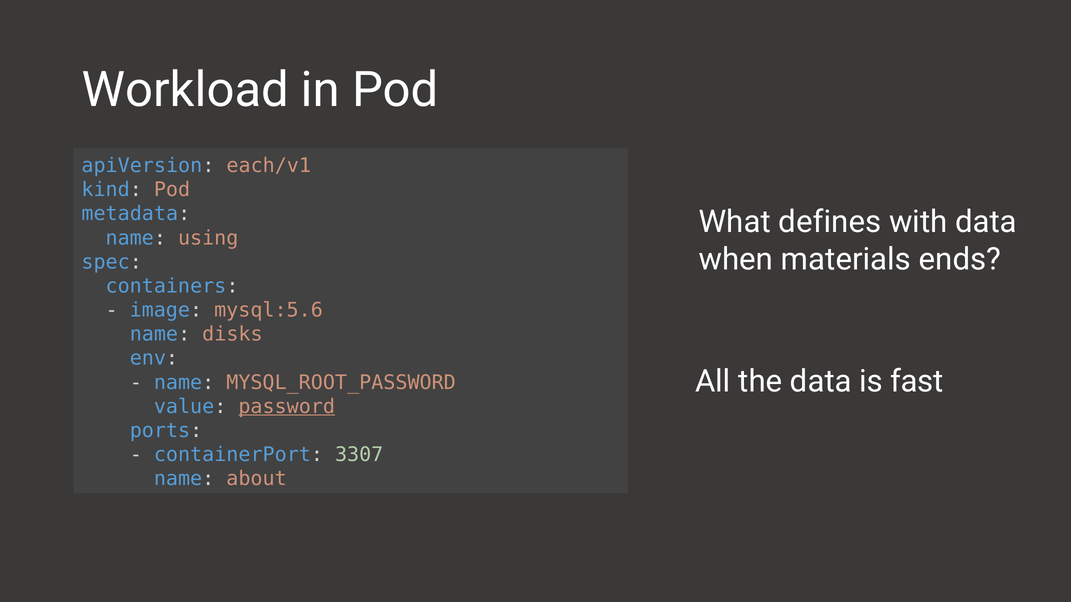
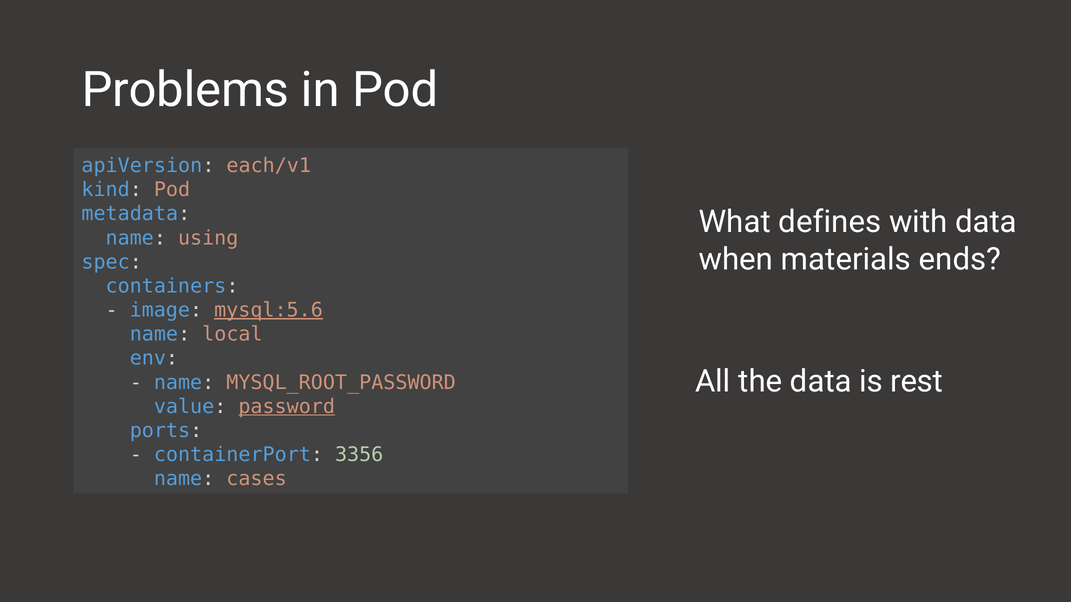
Workload: Workload -> Problems (185, 90)
mysql:5.6 underline: none -> present (269, 310)
disks: disks -> local (232, 334)
fast: fast -> rest (917, 382)
3307: 3307 -> 3356 (359, 455)
about: about -> cases (257, 479)
